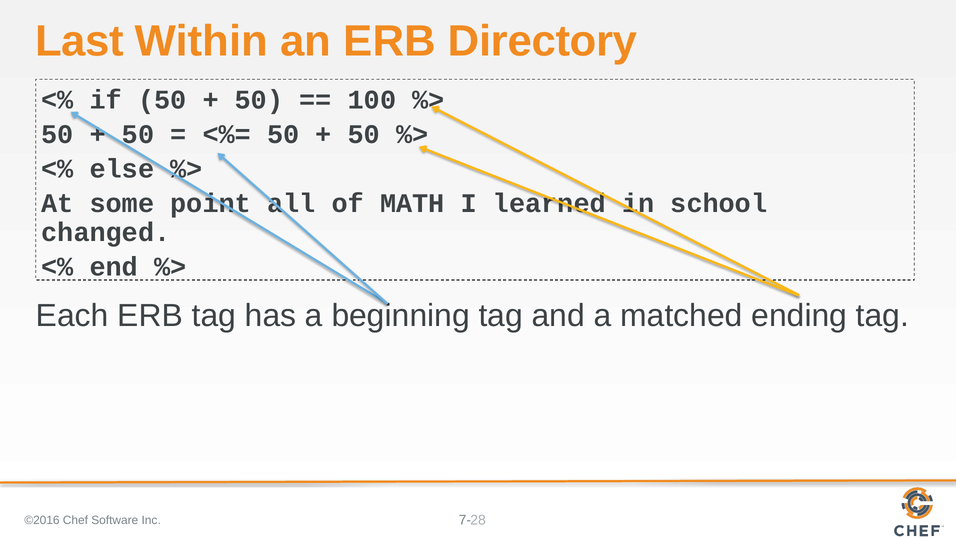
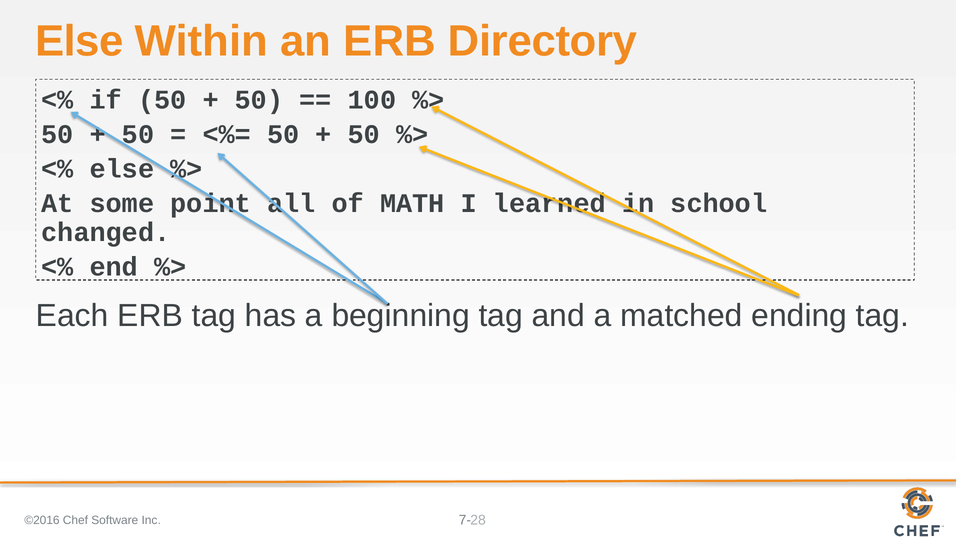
Last: Last -> Else (79, 41)
